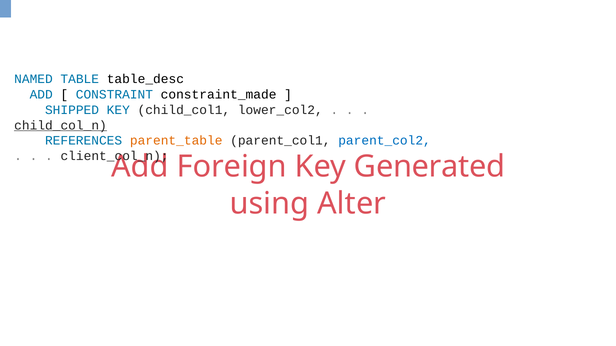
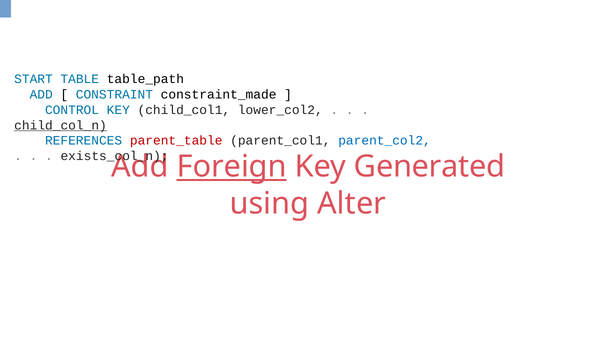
NAMED: NAMED -> START (33, 79)
table_desc: table_desc -> table_path (145, 79)
SHIPPED: SHIPPED -> CONTROL (72, 110)
parent_table colour: orange -> red (176, 141)
client_col_n: client_col_n -> exists_col_n (115, 156)
Foreign underline: none -> present (232, 167)
